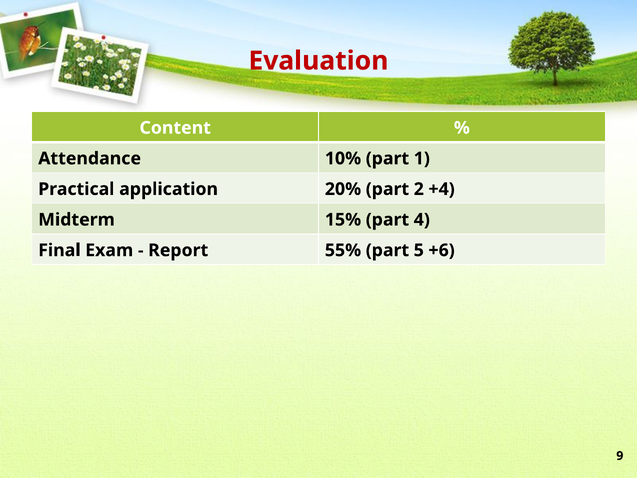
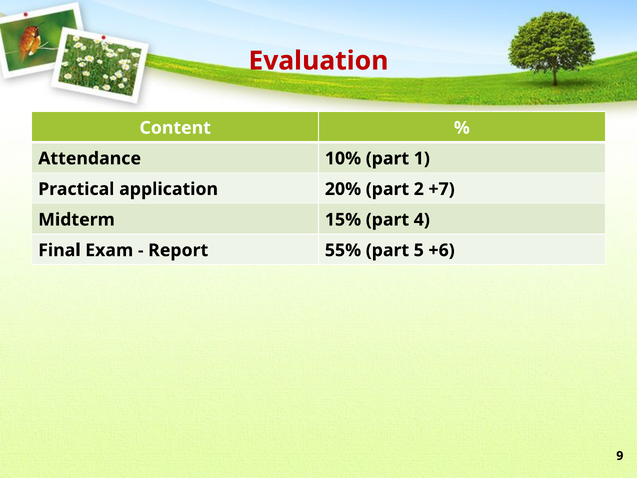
+4: +4 -> +7 (442, 189)
